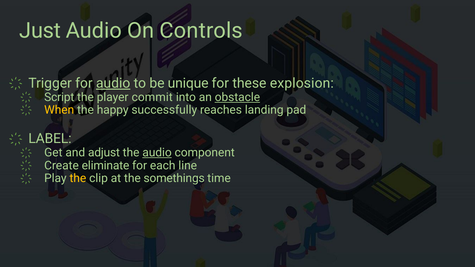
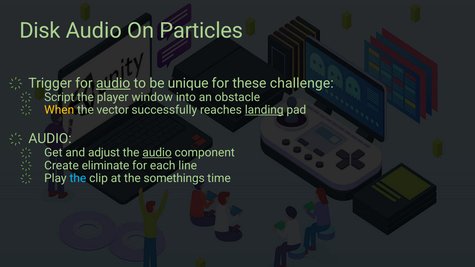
Just: Just -> Disk (40, 31)
Controls: Controls -> Particles (201, 31)
explosion: explosion -> challenge (302, 83)
commit: commit -> window (152, 97)
obstacle underline: present -> none (237, 97)
happy: happy -> vector (113, 110)
landing underline: none -> present (264, 110)
LABEL: LABEL -> AUDIO (50, 139)
the colour: yellow -> light blue (78, 178)
